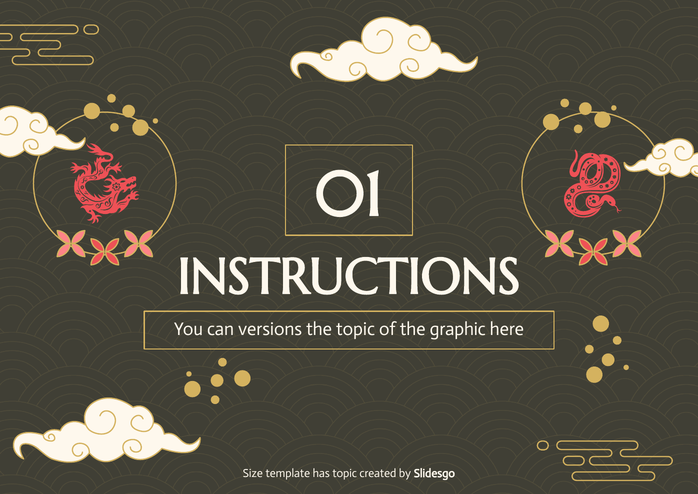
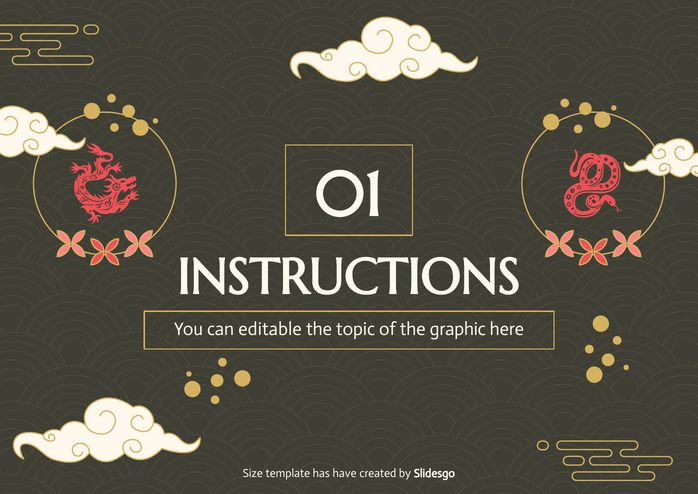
versions: versions -> editable (270, 329)
has topic: topic -> have (345, 473)
